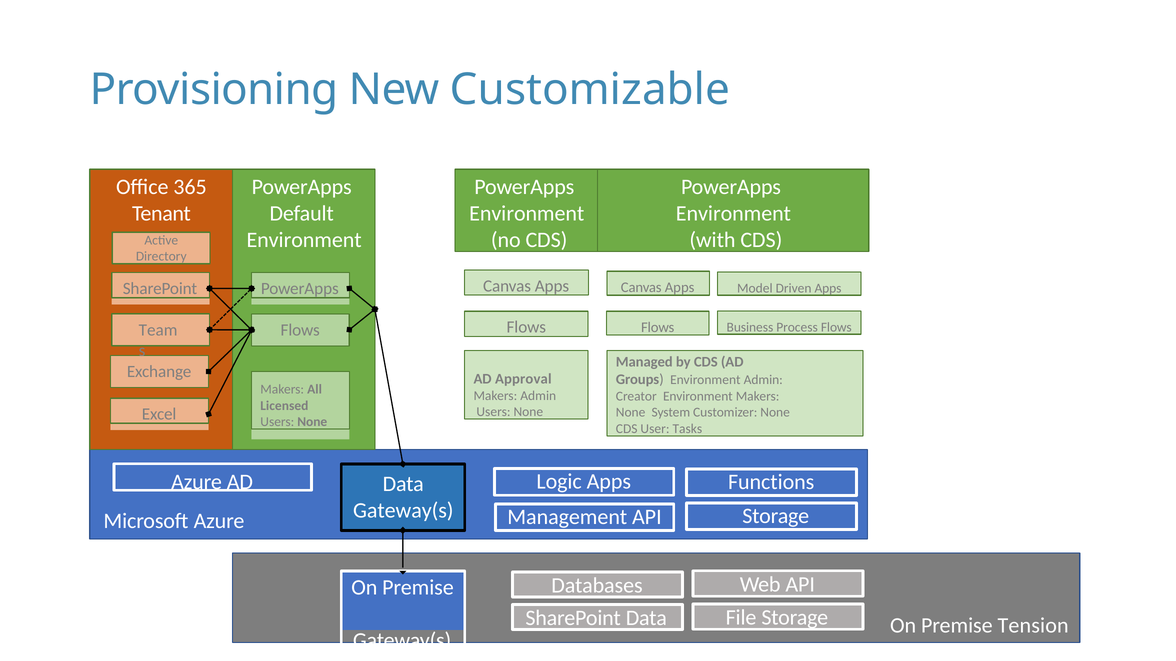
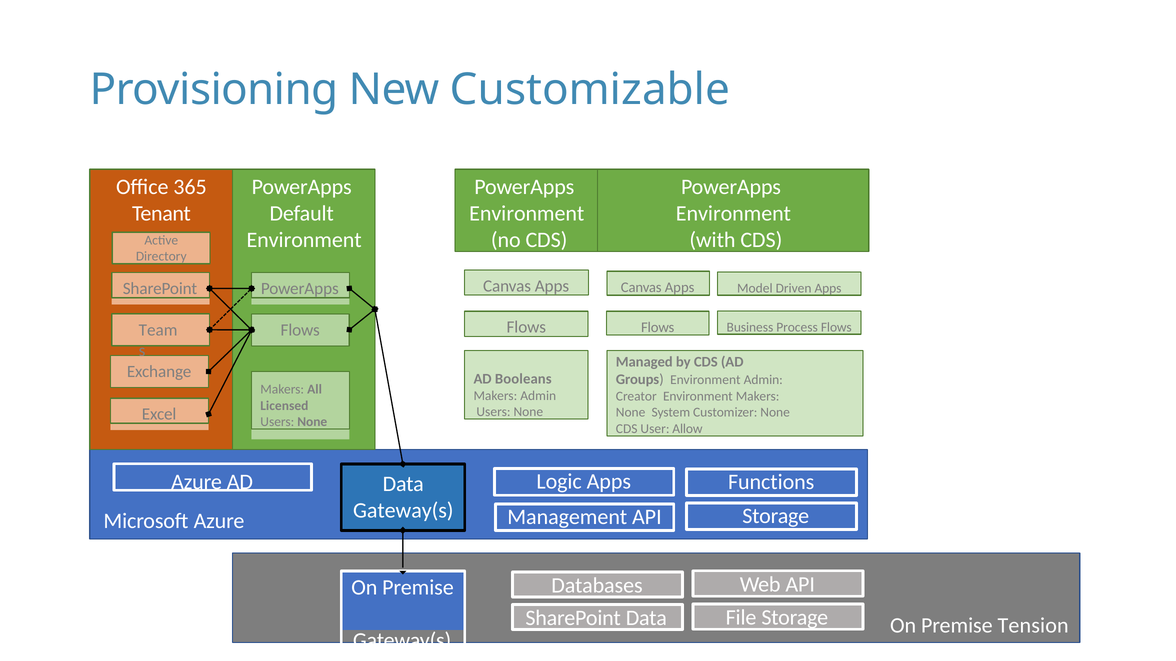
Approval: Approval -> Booleans (523, 379)
Tasks: Tasks -> Allow (687, 429)
